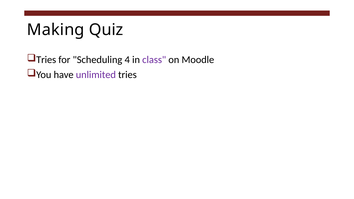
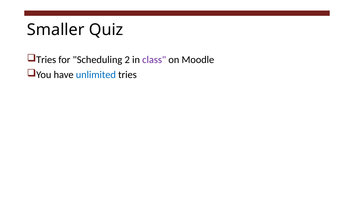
Making: Making -> Smaller (56, 30)
4: 4 -> 2 (127, 60)
unlimited colour: purple -> blue (96, 75)
